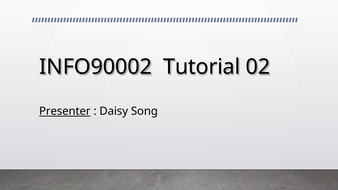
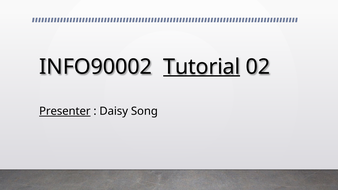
Tutorial underline: none -> present (202, 67)
